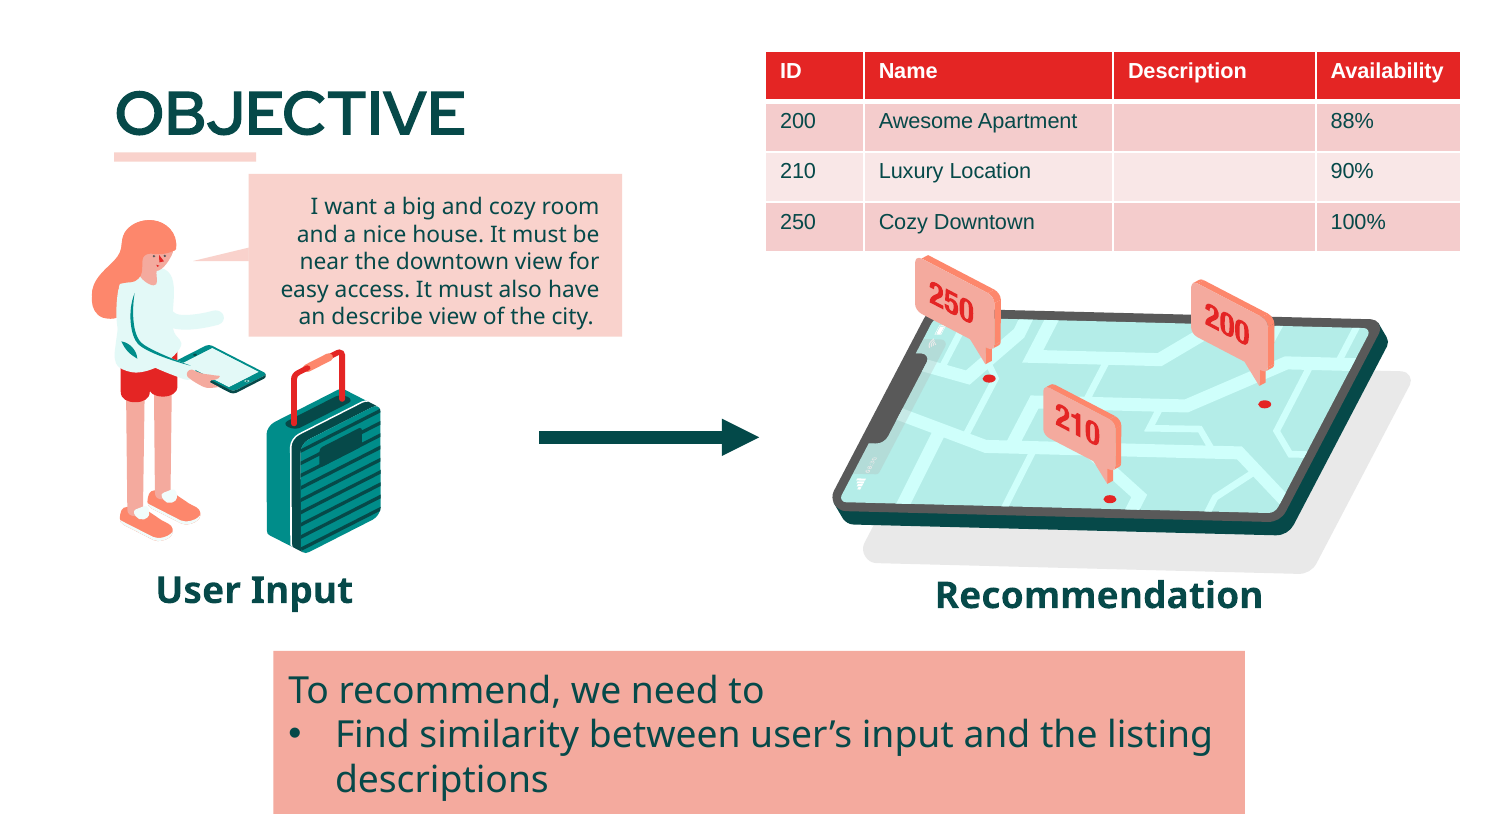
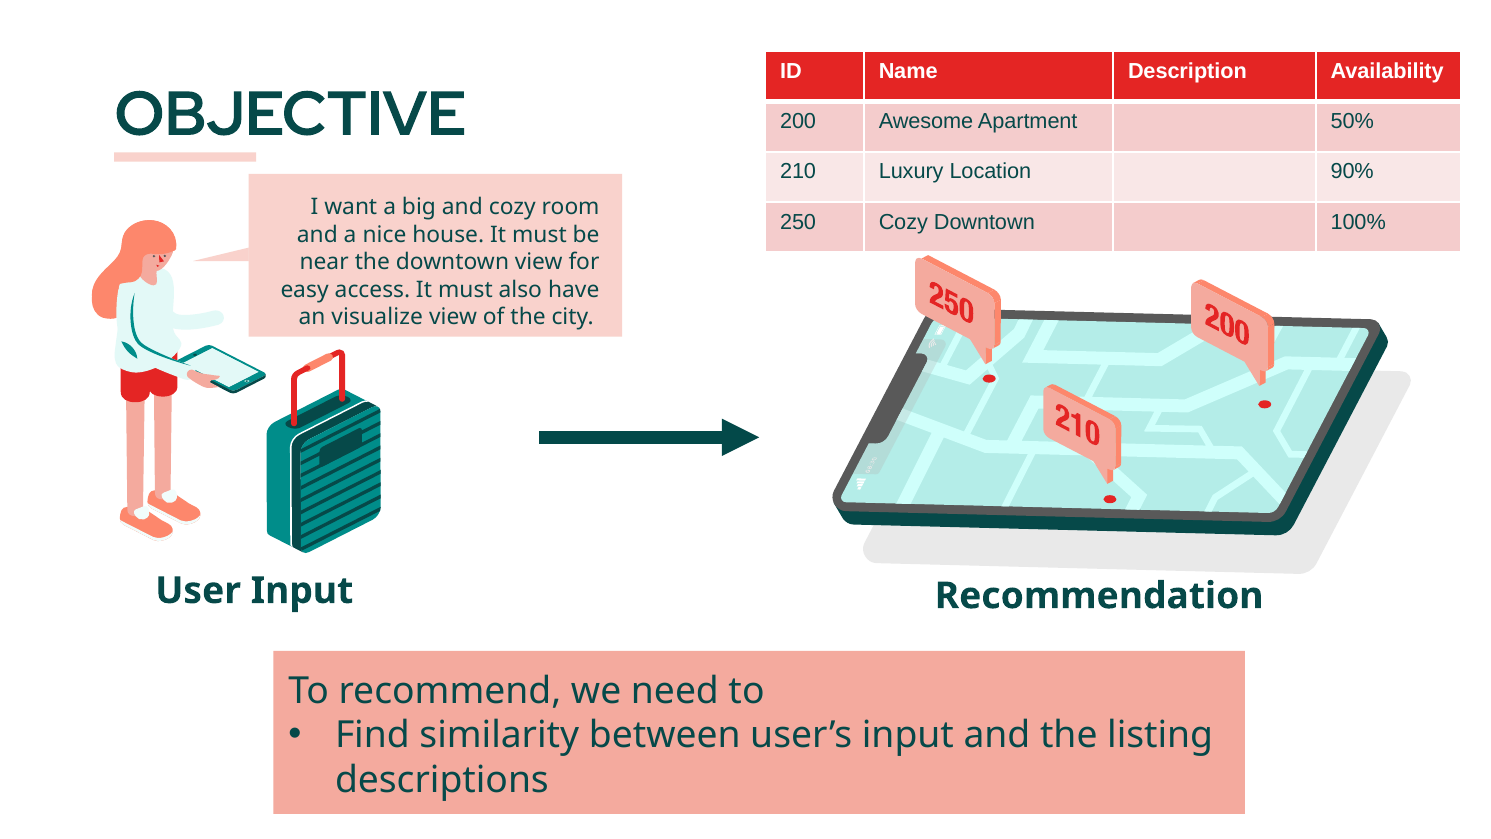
88%: 88% -> 50% (1352, 121)
describe: describe -> visualize (377, 317)
